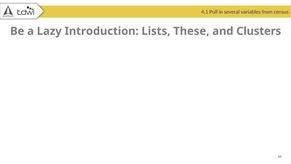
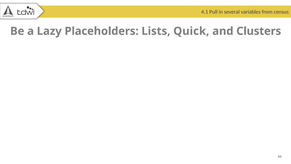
Introduction: Introduction -> Placeholders (102, 31)
These: These -> Quick (191, 31)
